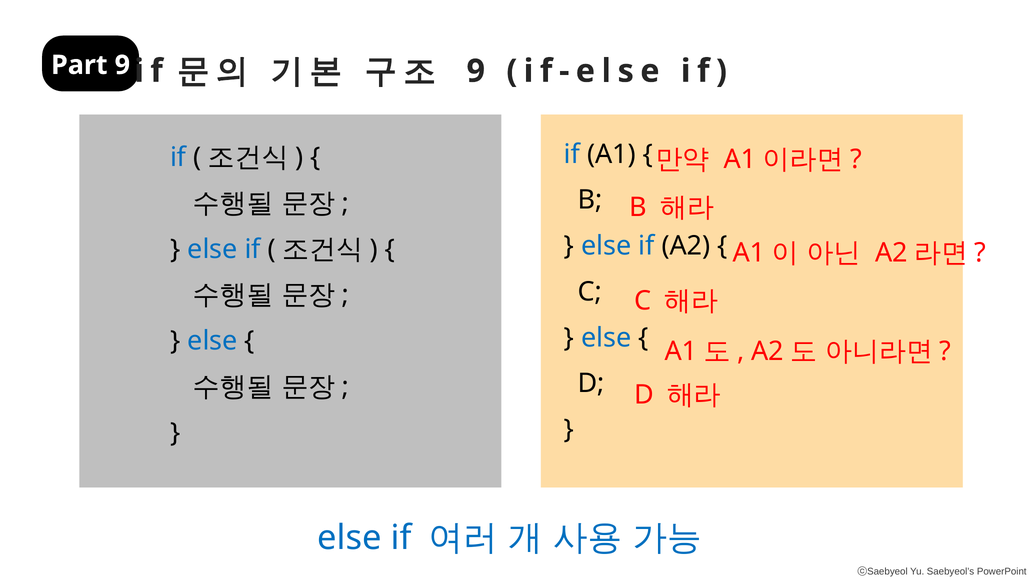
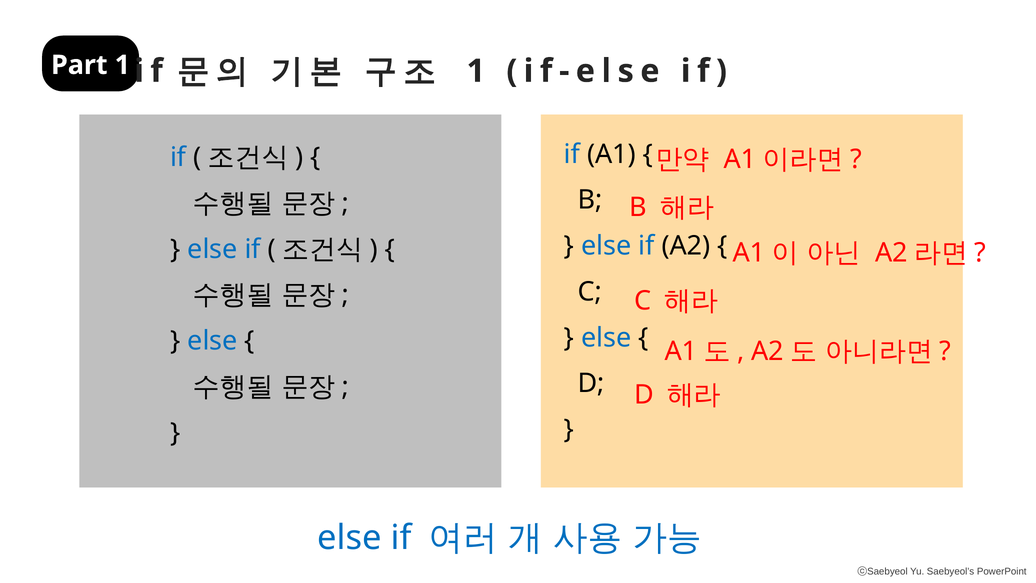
Part 9: 9 -> 1 (122, 65)
9: 9 -> 1 (476, 71)
